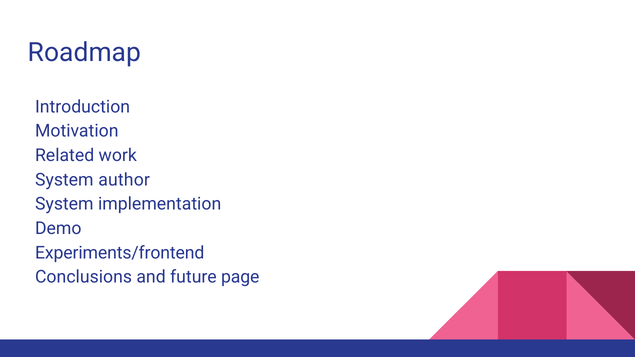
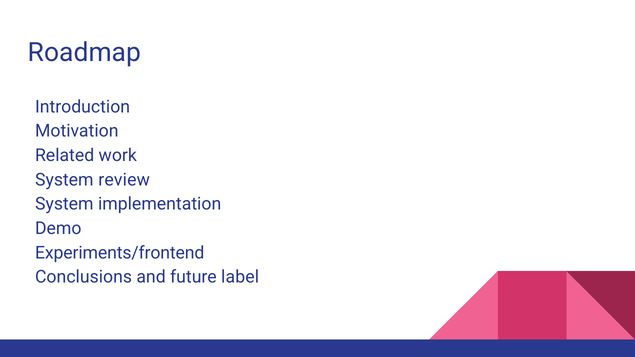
author: author -> review (124, 180)
page: page -> label (240, 277)
